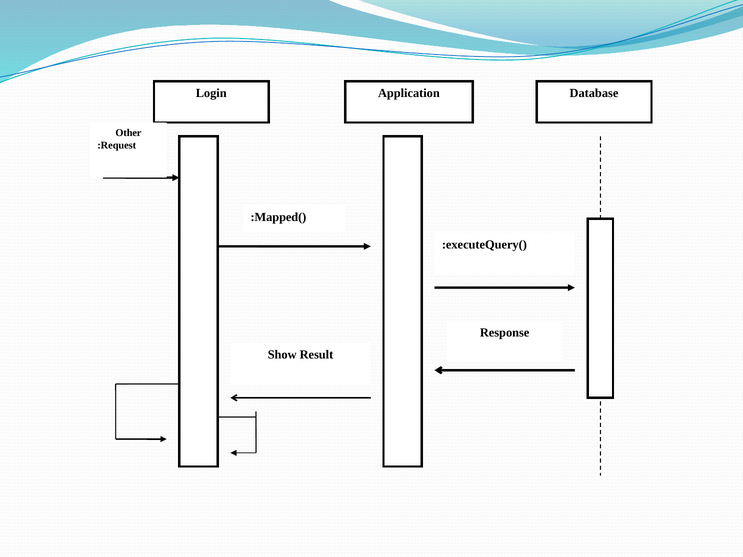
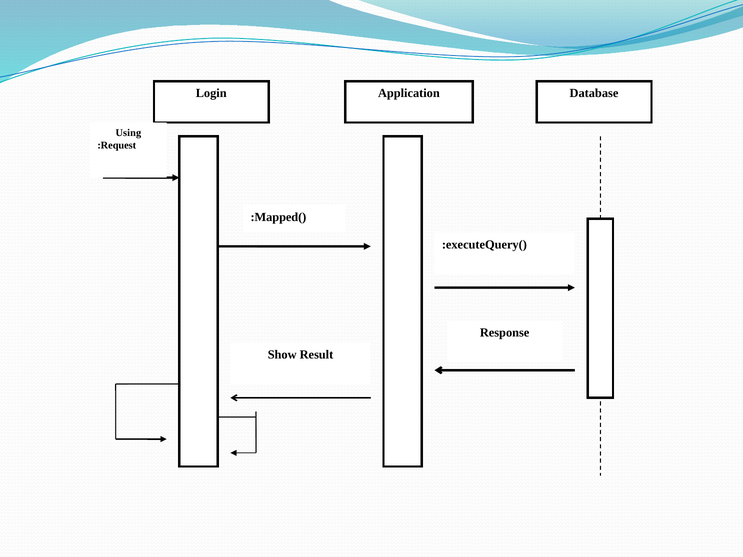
Other: Other -> Using (128, 133)
